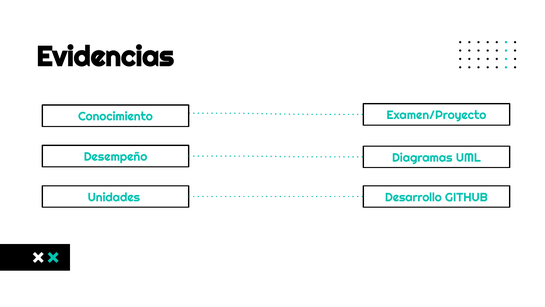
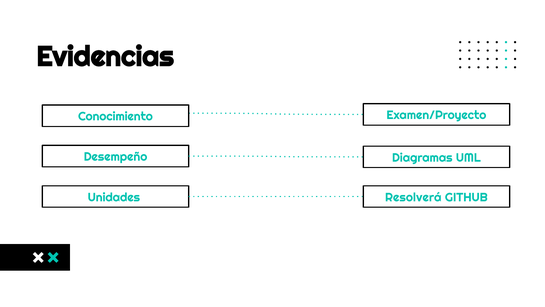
Desarrollo: Desarrollo -> Resolverá (413, 197)
